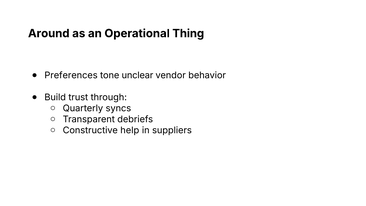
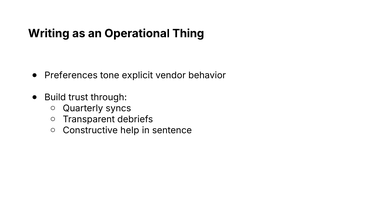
Around: Around -> Writing (49, 33)
unclear: unclear -> explicit (137, 75)
suppliers: suppliers -> sentence (172, 130)
